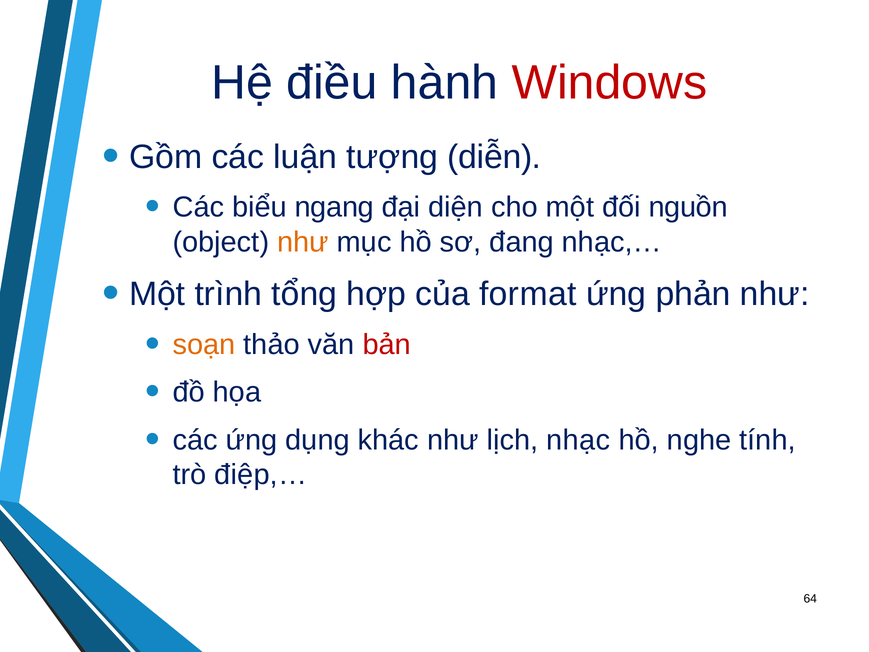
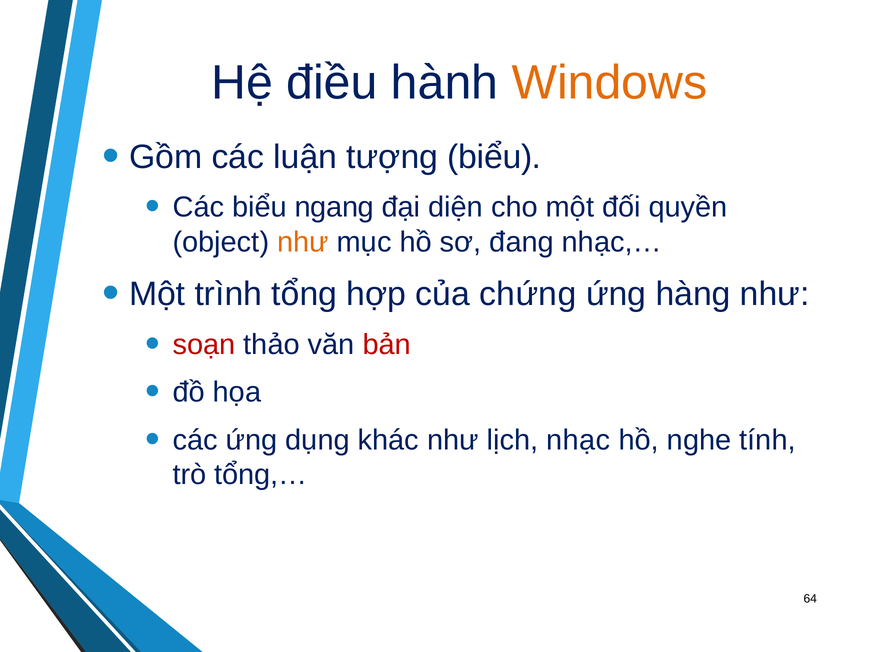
Windows colour: red -> orange (609, 83)
tượng diễn: diễn -> biểu (494, 157)
nguồn: nguồn -> quyền (688, 207)
format: format -> chứng (528, 294)
phản: phản -> hàng (693, 294)
soạn colour: orange -> red (204, 344)
điệp,…: điệp,… -> tổng,… (261, 475)
